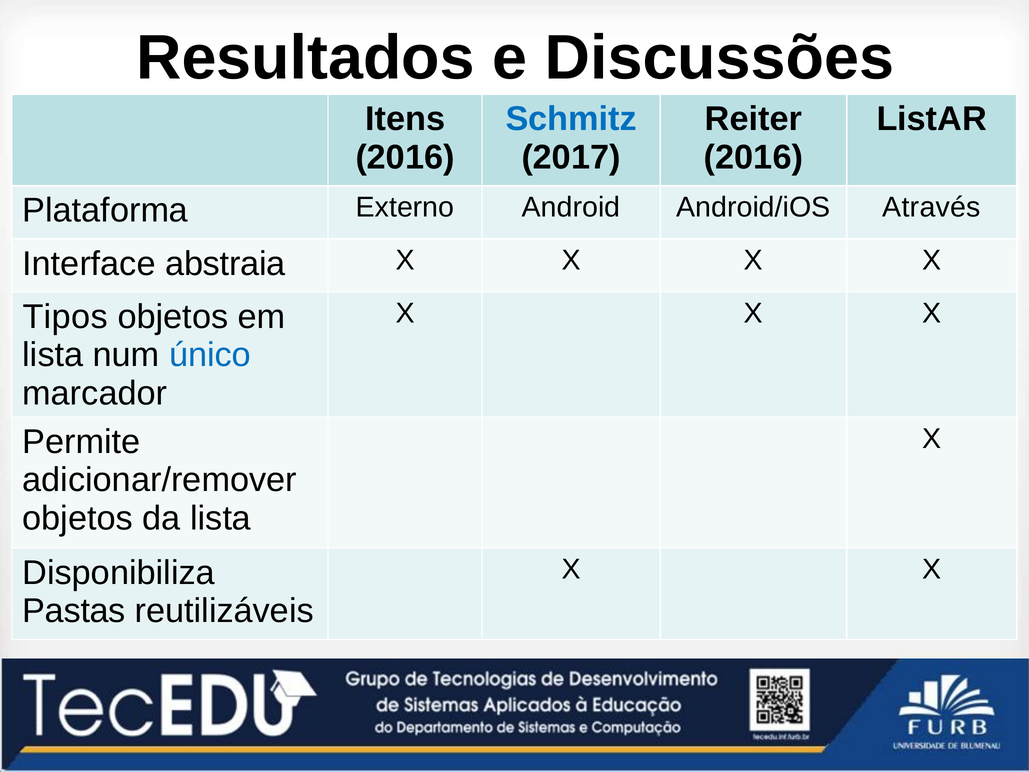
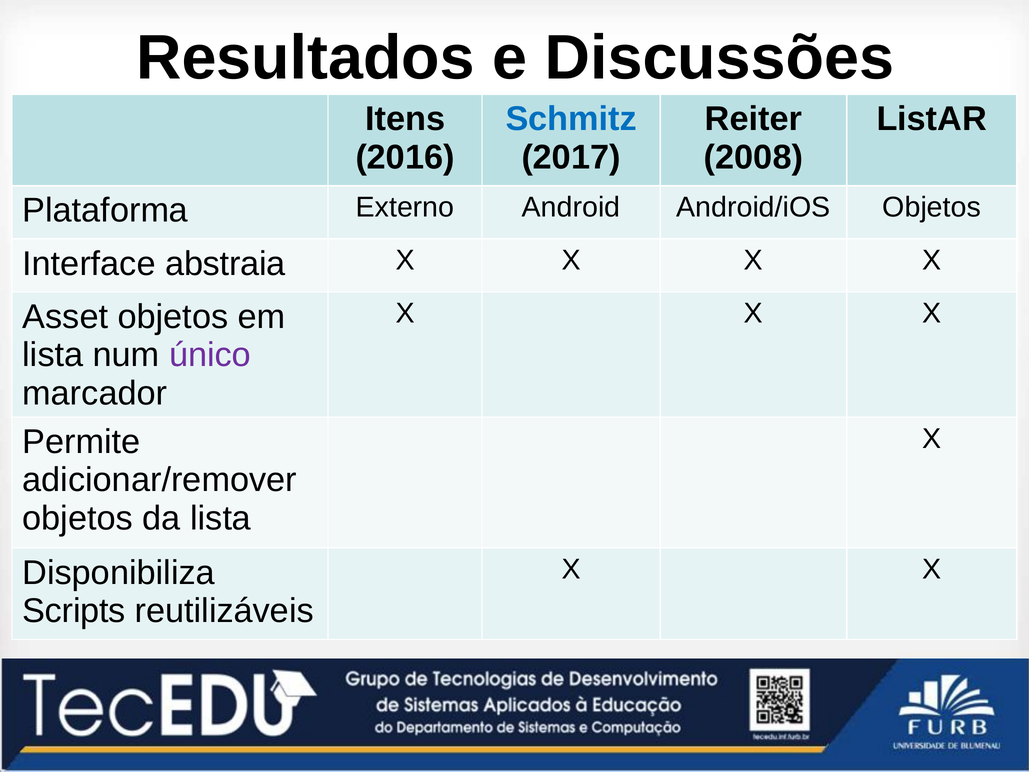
2016: 2016 -> 2008 (753, 157)
Android/iOS Através: Através -> Objetos (932, 207)
Tipos: Tipos -> Asset (65, 317)
único colour: blue -> purple (210, 355)
Pastas: Pastas -> Scripts (74, 611)
